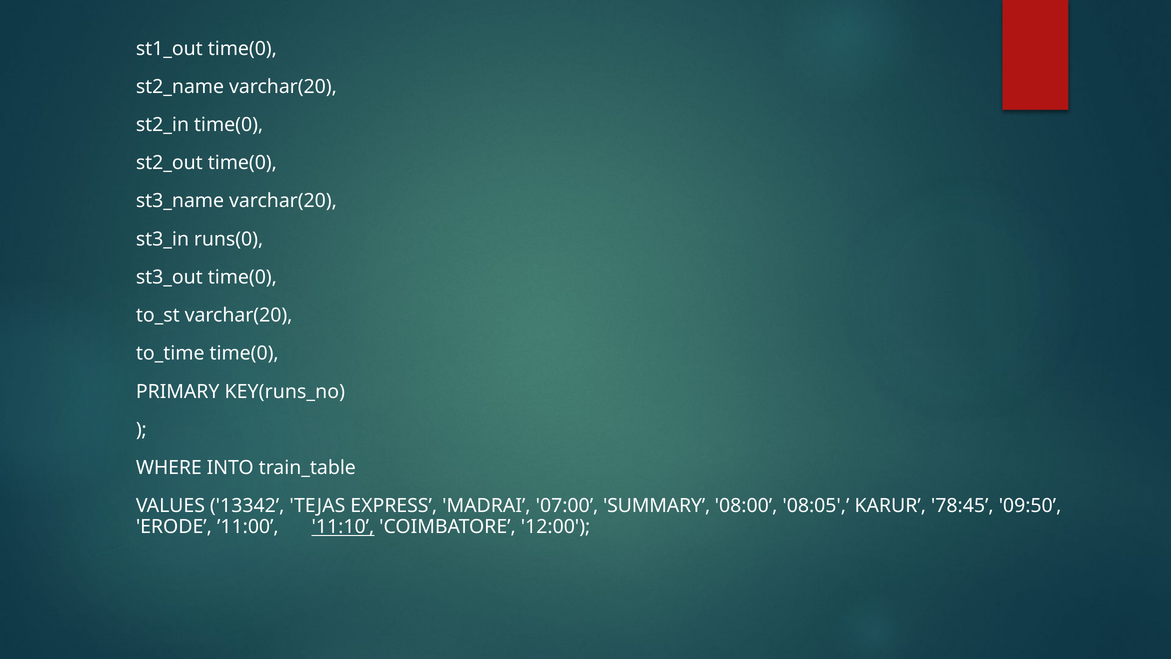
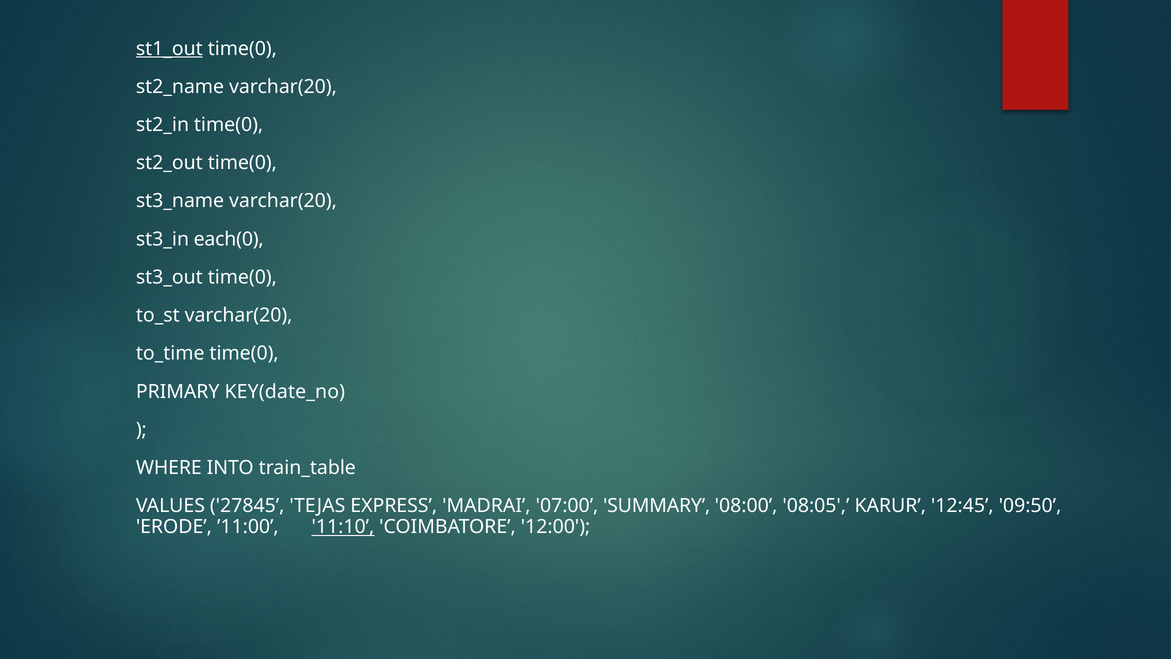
st1_out underline: none -> present (169, 49)
runs(0: runs(0 -> each(0 (229, 239)
KEY(runs_no: KEY(runs_no -> KEY(date_no (285, 391)
13342: 13342 -> 27845 (247, 506)
78:45: 78:45 -> 12:45 (962, 506)
